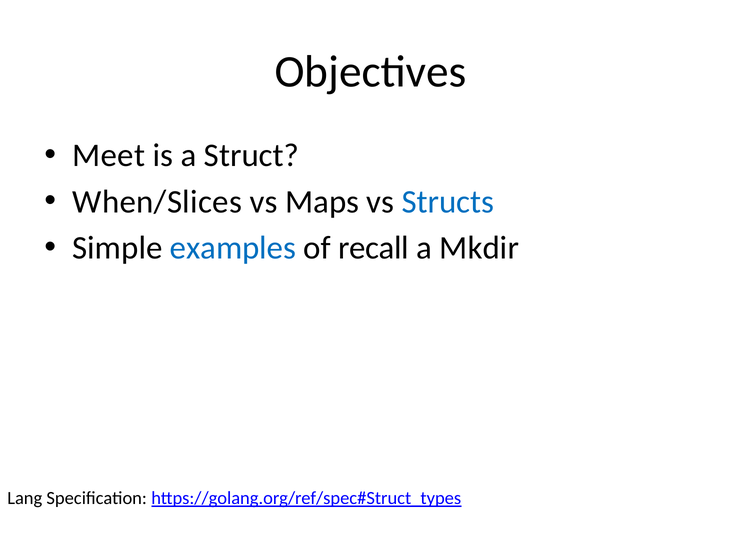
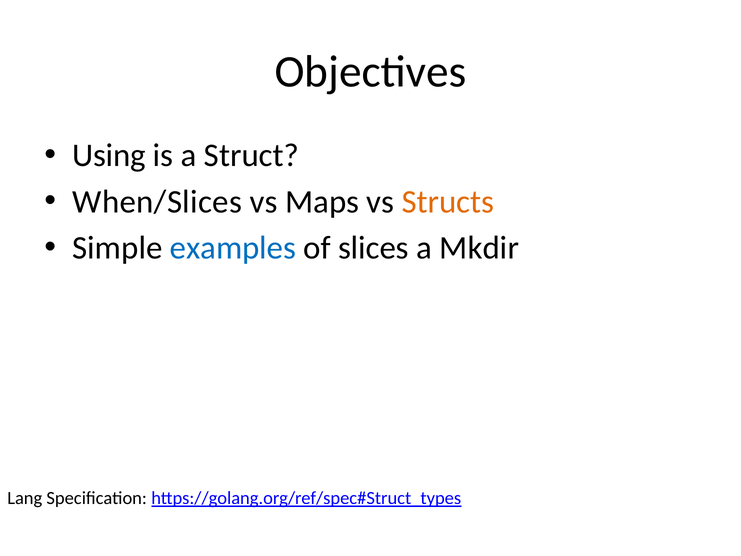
Meet: Meet -> Using (109, 155)
Structs colour: blue -> orange (448, 202)
recall: recall -> slices (373, 248)
